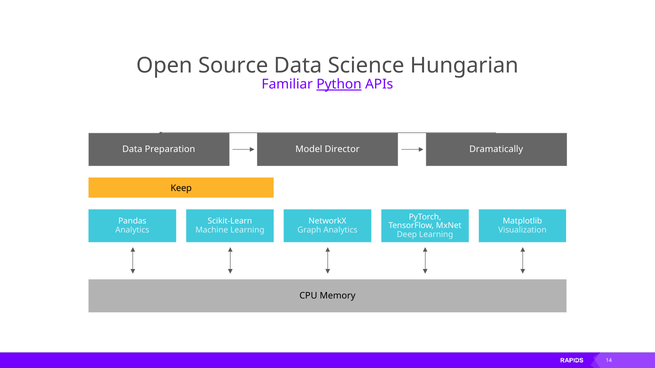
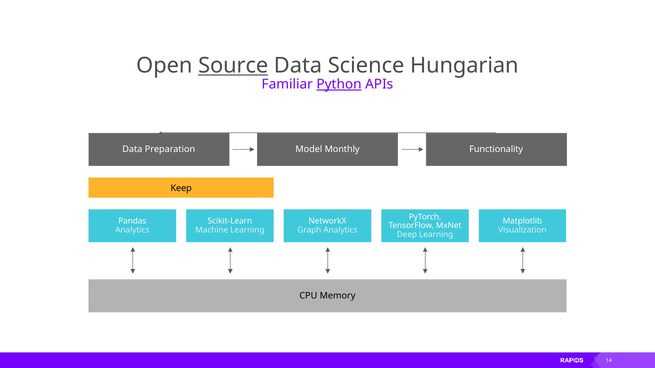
Source underline: none -> present (233, 66)
Director: Director -> Monthly (342, 150)
Dramatically: Dramatically -> Functionality (496, 150)
